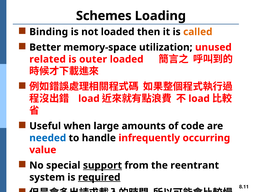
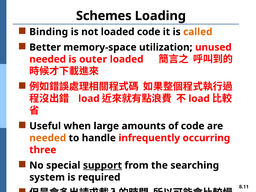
loaded then: then -> code (149, 32)
related: related -> needed (48, 59)
needed colour: blue -> orange (48, 138)
value: value -> three (43, 150)
reentrant: reentrant -> searching (195, 165)
required underline: present -> none (99, 177)
